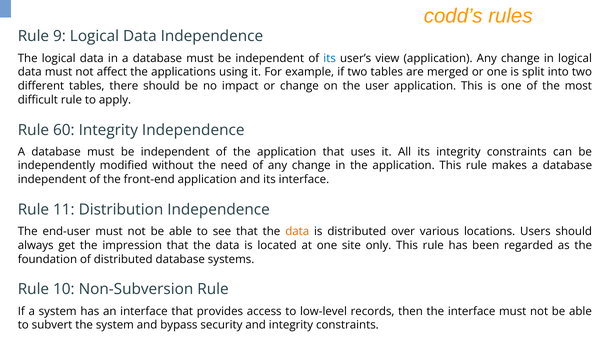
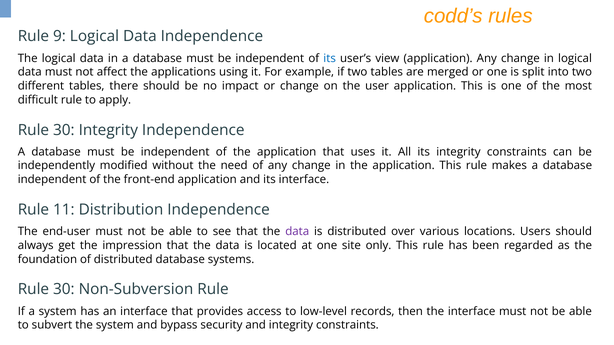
60: 60 -> 30 (64, 130)
data colour: orange -> purple (297, 232)
10: 10 -> 30 (64, 290)
